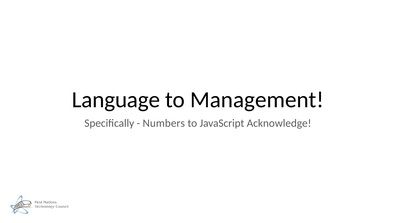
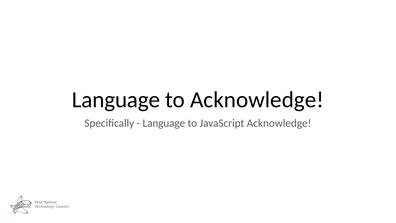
to Management: Management -> Acknowledge (257, 100)
Numbers: Numbers -> Language (164, 123)
